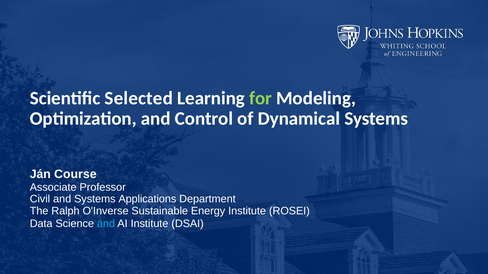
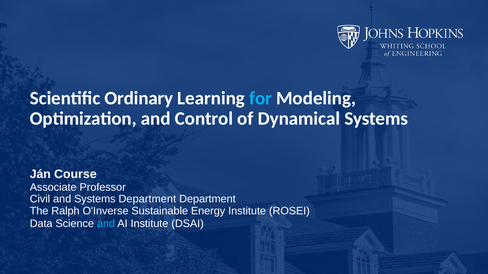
Selected: Selected -> Ordinary (139, 98)
for colour: light green -> light blue (261, 98)
Systems Applications: Applications -> Department (147, 199)
